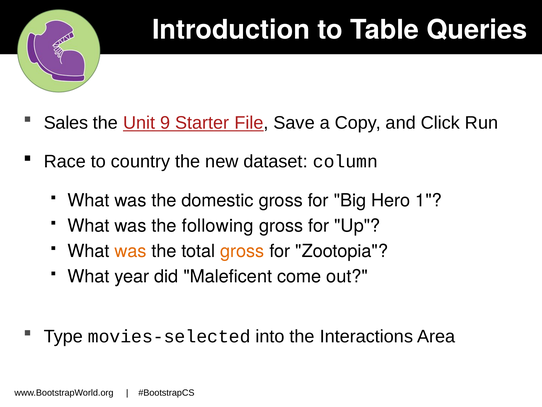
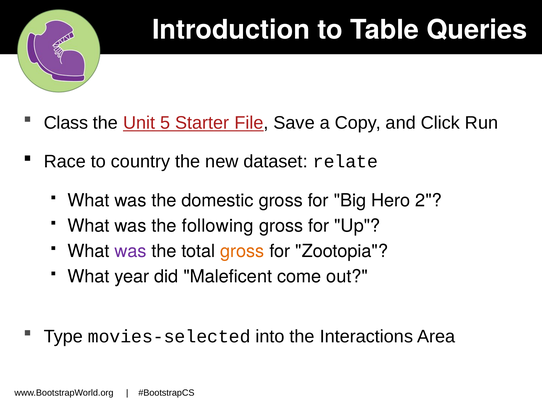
Sales: Sales -> Class (66, 123)
9: 9 -> 5 (165, 123)
column: column -> relate (345, 161)
1: 1 -> 2 (429, 200)
was colour: orange -> purple (131, 251)
